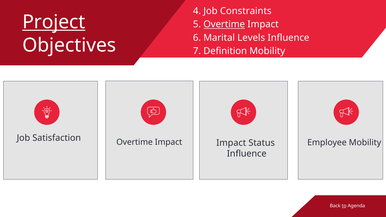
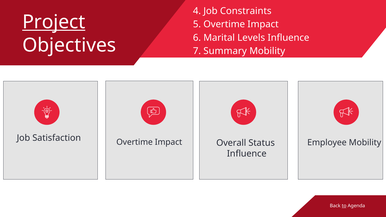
Overtime underline: present -> none (224, 24)
Definition: Definition -> Summary (225, 51)
Impact: Impact -> Overall (231, 143)
